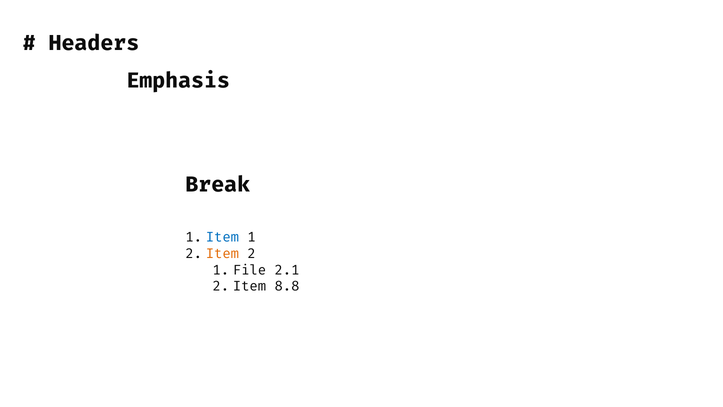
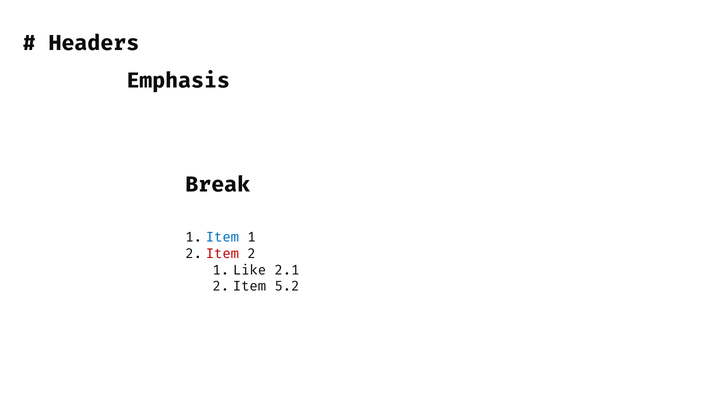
Item colour: orange -> red (222, 254)
File: File -> Like (250, 270)
8.8: 8.8 -> 5.2 (287, 286)
